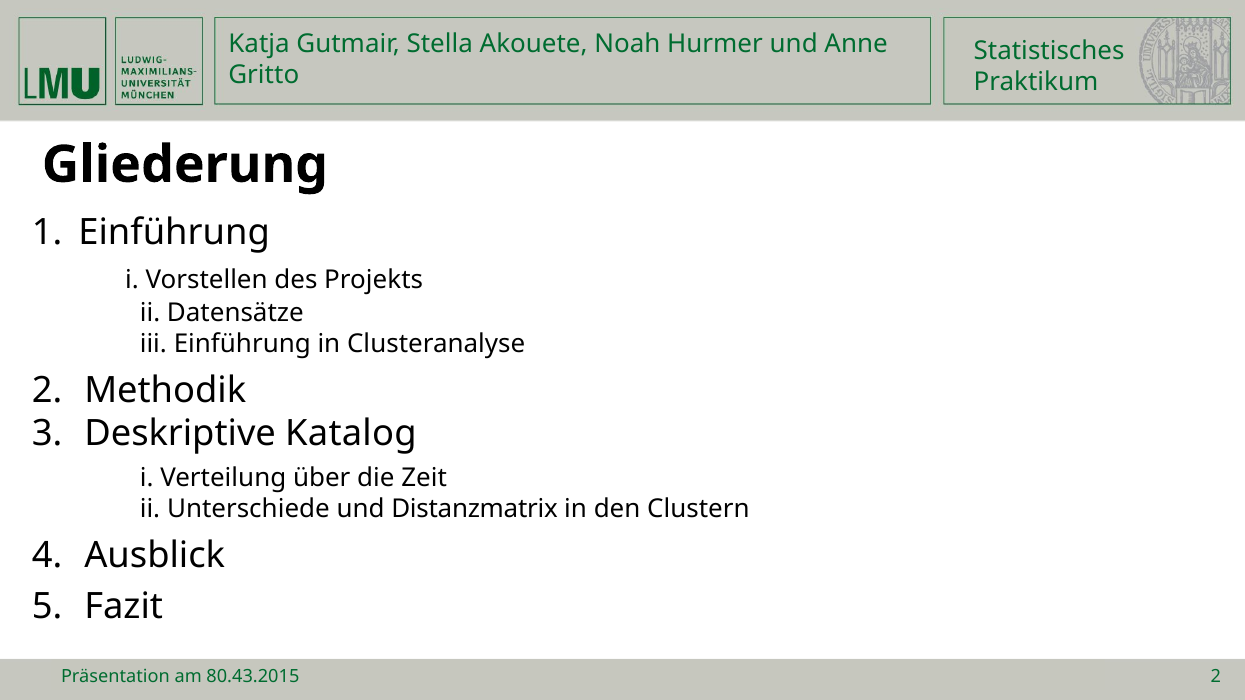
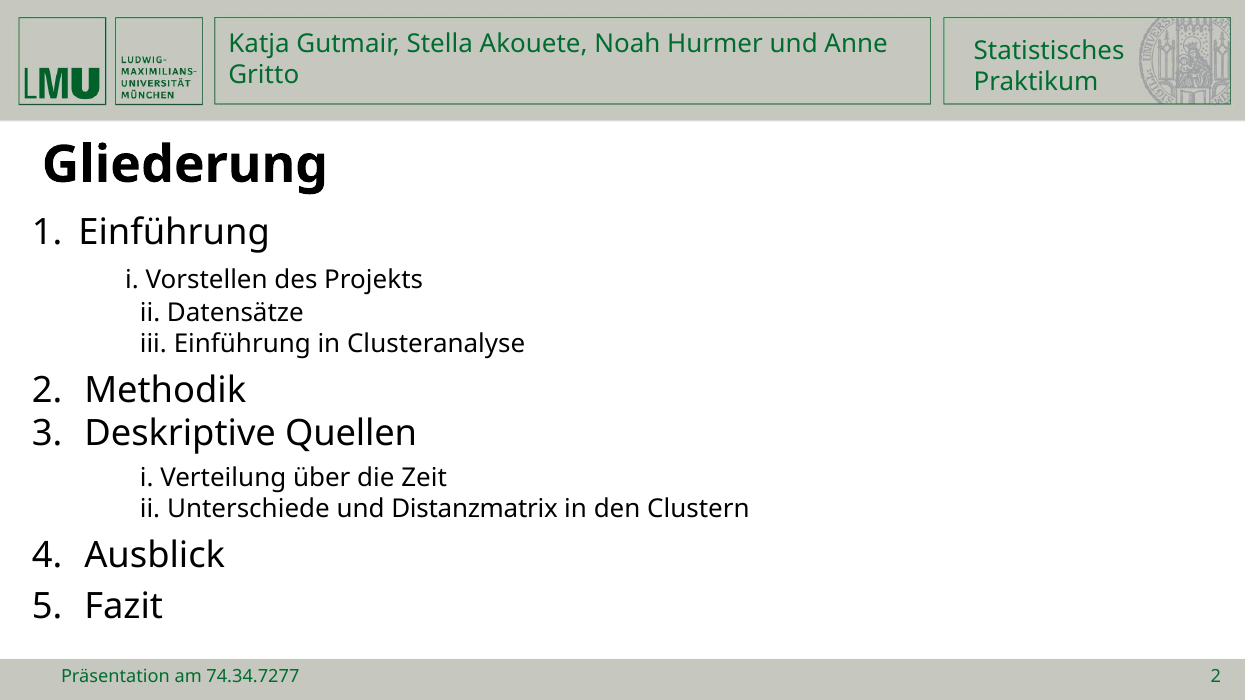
Katalog: Katalog -> Quellen (351, 434)
80.43.2015: 80.43.2015 -> 74.34.7277 (253, 676)
